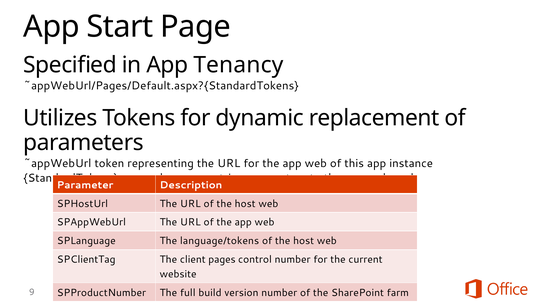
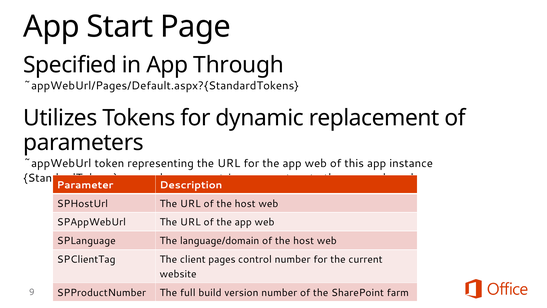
Tenancy: Tenancy -> Through (239, 65)
language/tokens: language/tokens -> language/domain (220, 241)
